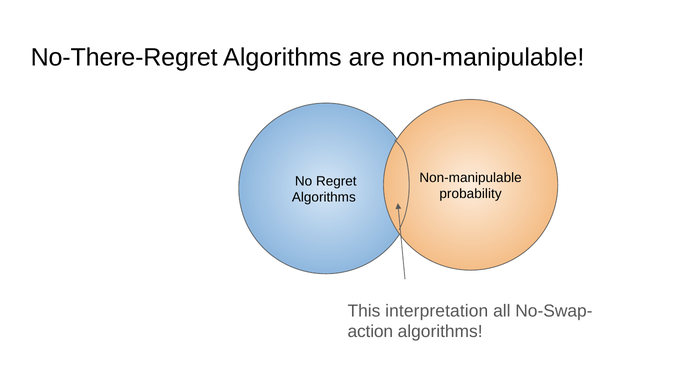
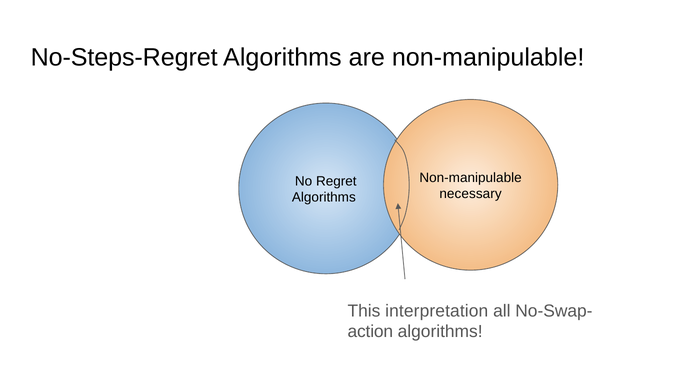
No-There-Regret: No-There-Regret -> No-Steps-Regret (124, 58)
probability: probability -> necessary (471, 194)
